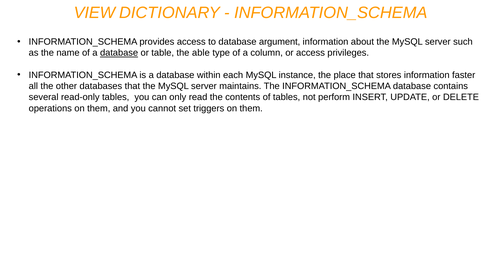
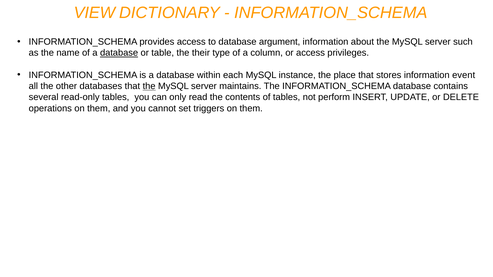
able: able -> their (201, 53)
faster: faster -> event (464, 75)
the underline: none -> present (149, 86)
